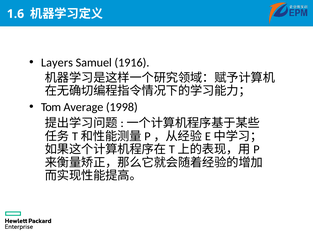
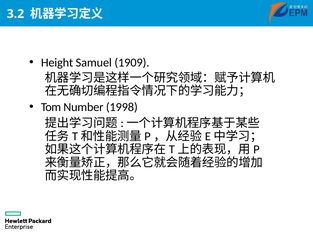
1.6: 1.6 -> 3.2 (15, 14)
Layers: Layers -> Height (57, 63)
1916: 1916 -> 1909 (132, 63)
Average: Average -> Number (83, 107)
